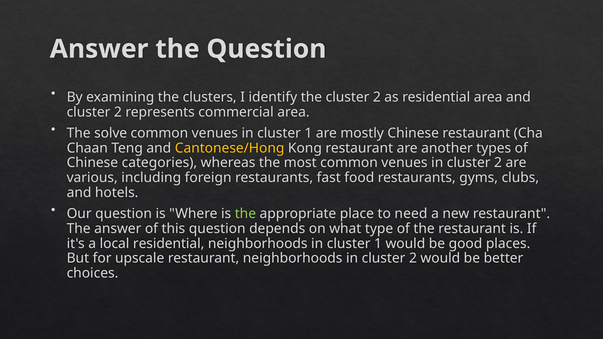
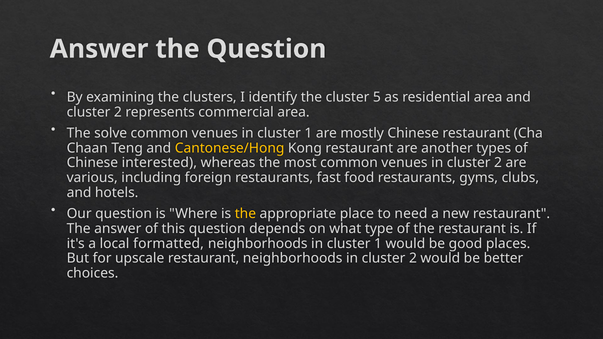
the cluster 2: 2 -> 5 (377, 97)
categories: categories -> interested (159, 163)
the colour: light green -> yellow (245, 214)
local residential: residential -> formatted (169, 244)
